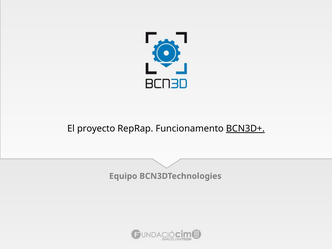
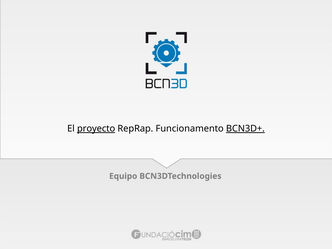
proyecto underline: none -> present (96, 129)
